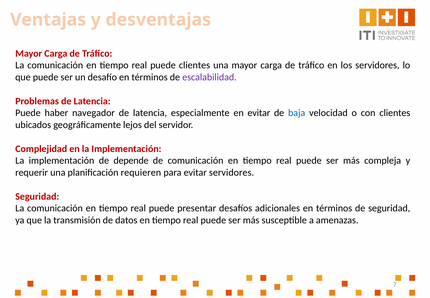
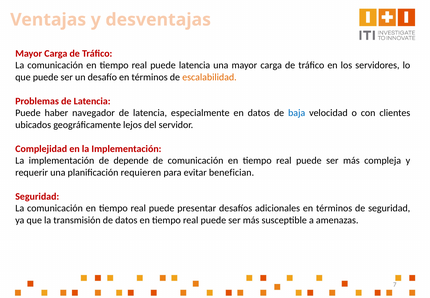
puede clientes: clientes -> latencia (195, 65)
escalabilidad colour: purple -> orange (209, 77)
en evitar: evitar -> datos (259, 113)
evitar servidores: servidores -> benefician (232, 172)
